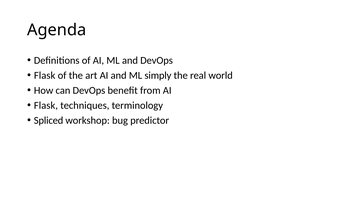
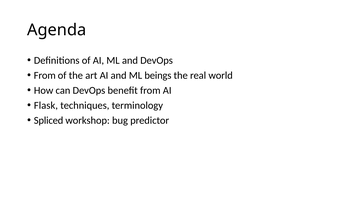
Flask: Flask -> From (45, 75)
simply: simply -> beings (158, 75)
